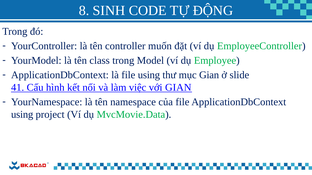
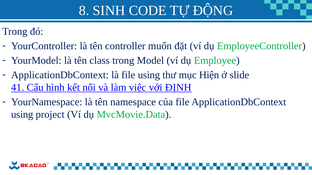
mục Gian: Gian -> Hiện (209, 75)
với GIAN: GIAN -> ĐỊNH (178, 88)
